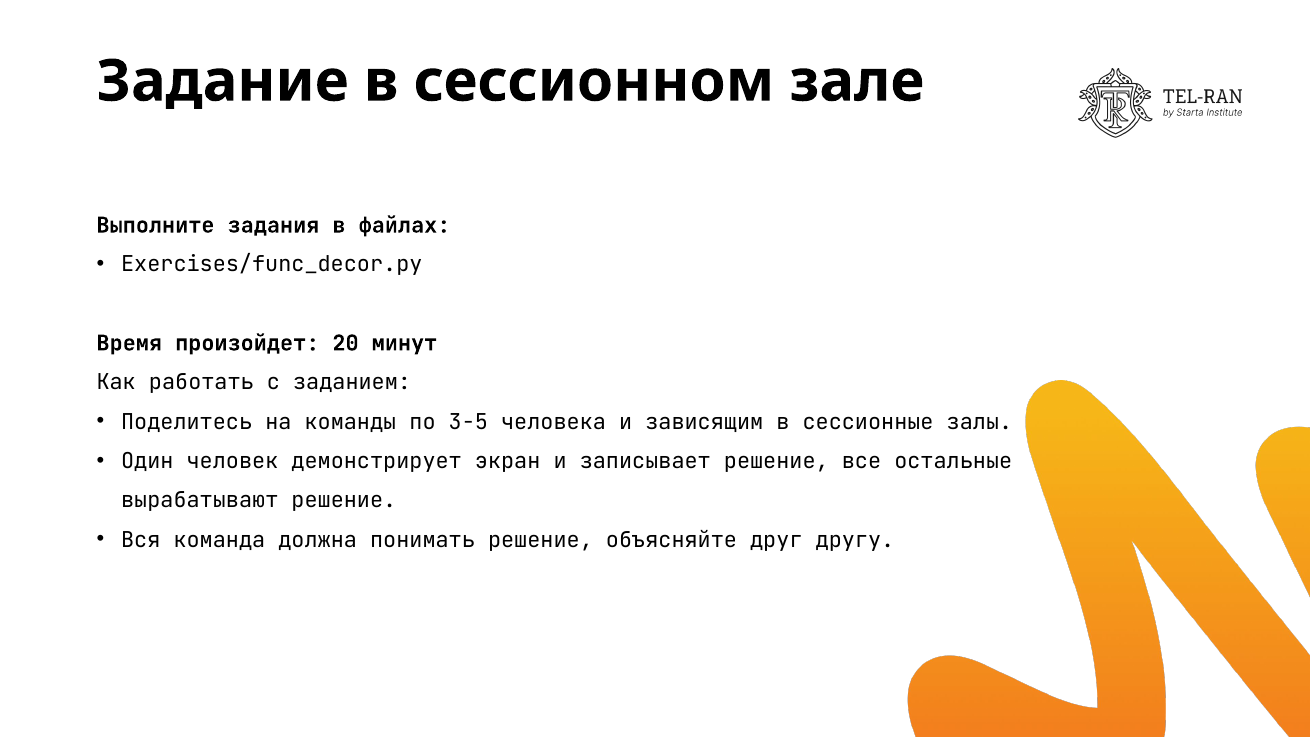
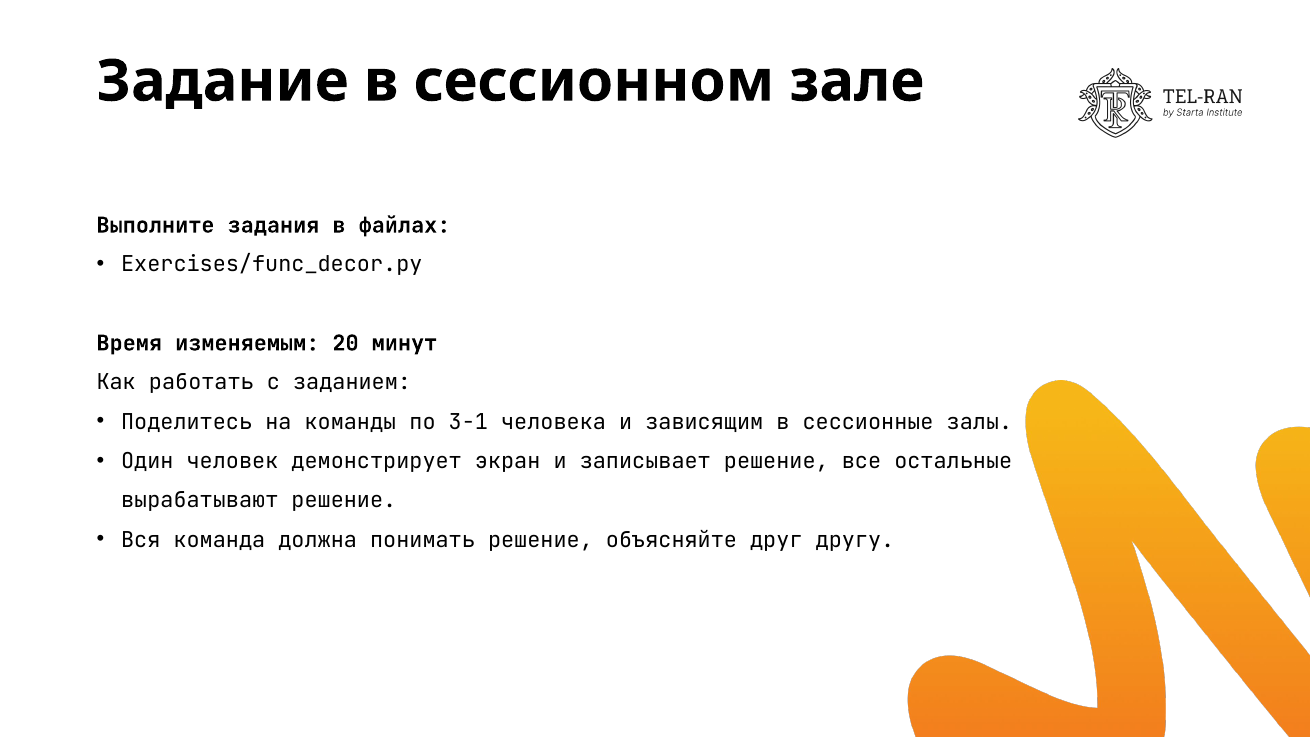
произойдет: произойдет -> изменяемым (247, 343)
3-5: 3-5 -> 3-1 (468, 422)
